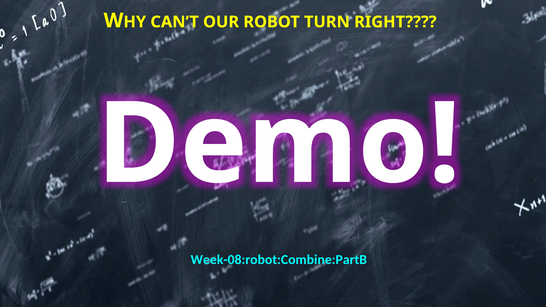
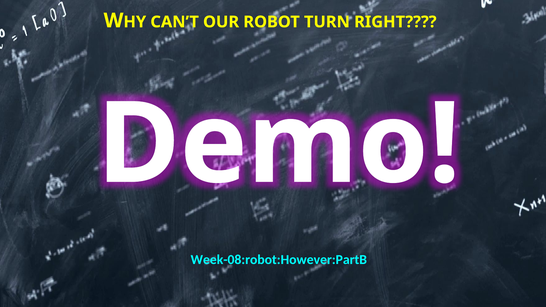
Week-08:robot:Combine:PartB: Week-08:robot:Combine:PartB -> Week-08:robot:However:PartB (279, 260)
